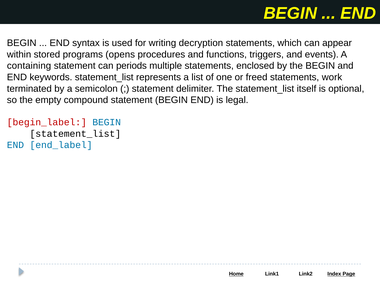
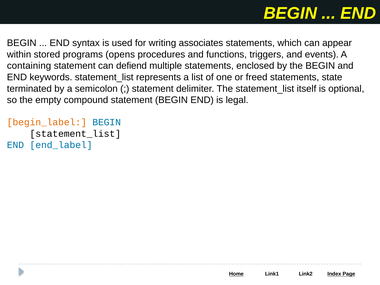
decryption: decryption -> associates (201, 43)
periods: periods -> defiend (131, 66)
work: work -> state (332, 77)
begin_label colour: red -> orange (47, 122)
